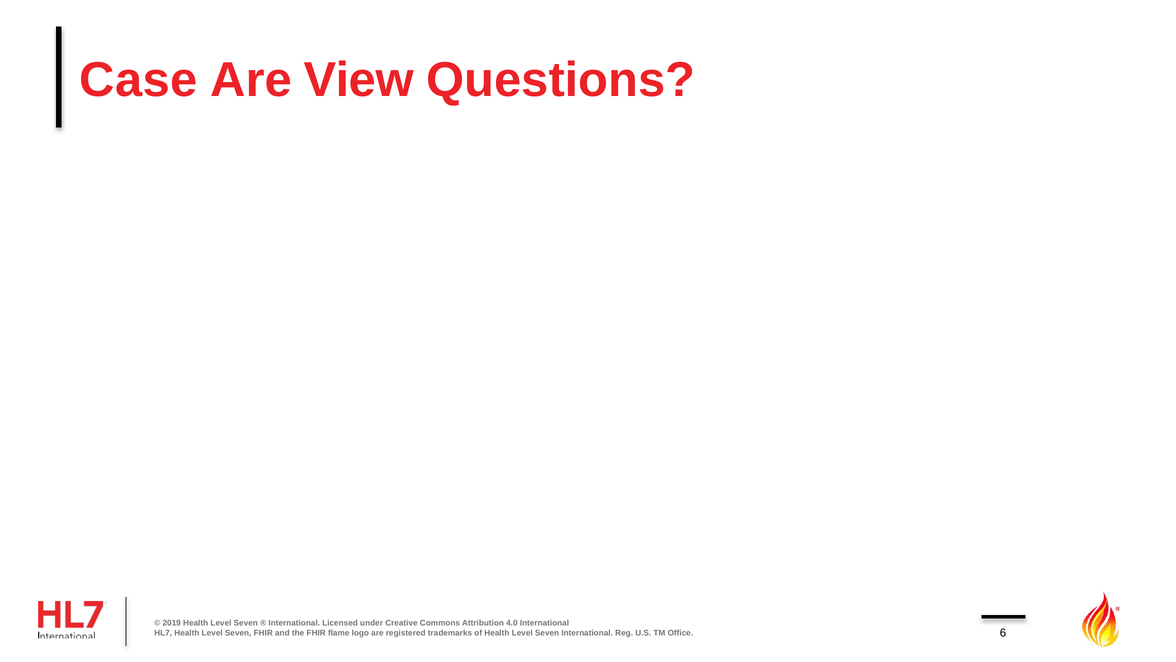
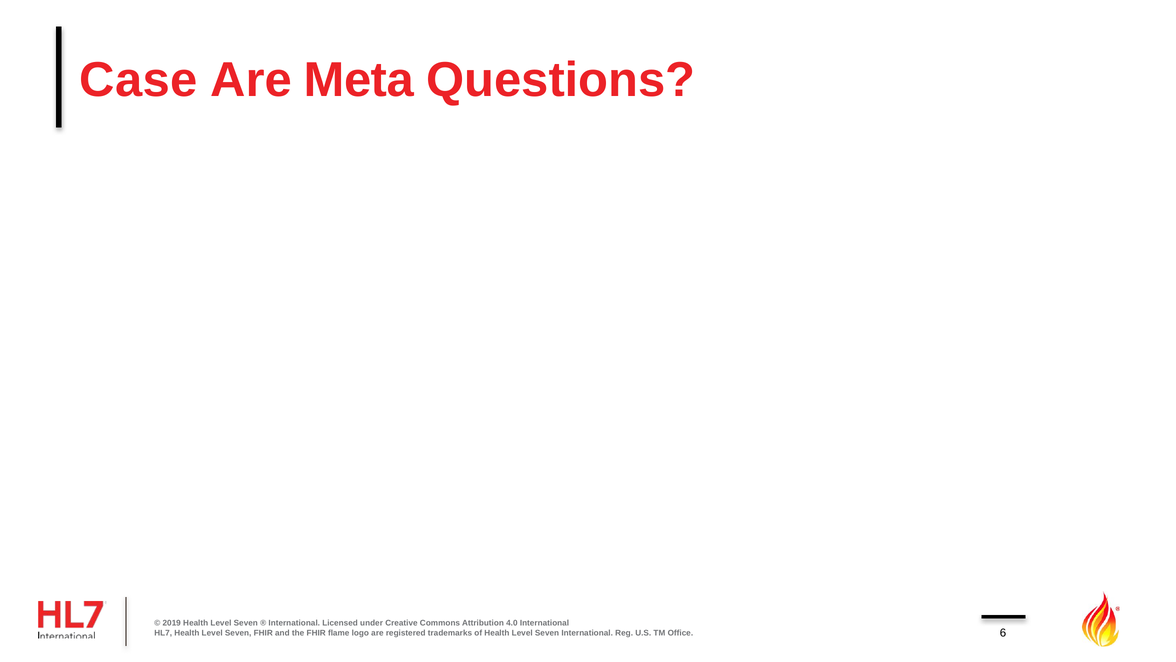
View: View -> Meta (359, 80)
